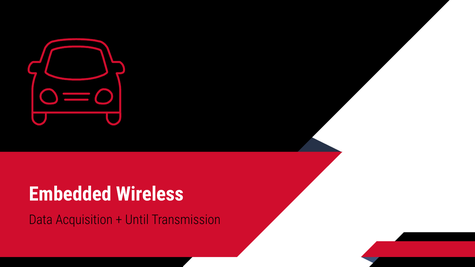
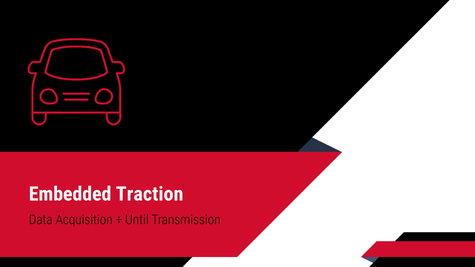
Wireless: Wireless -> Traction (150, 194)
